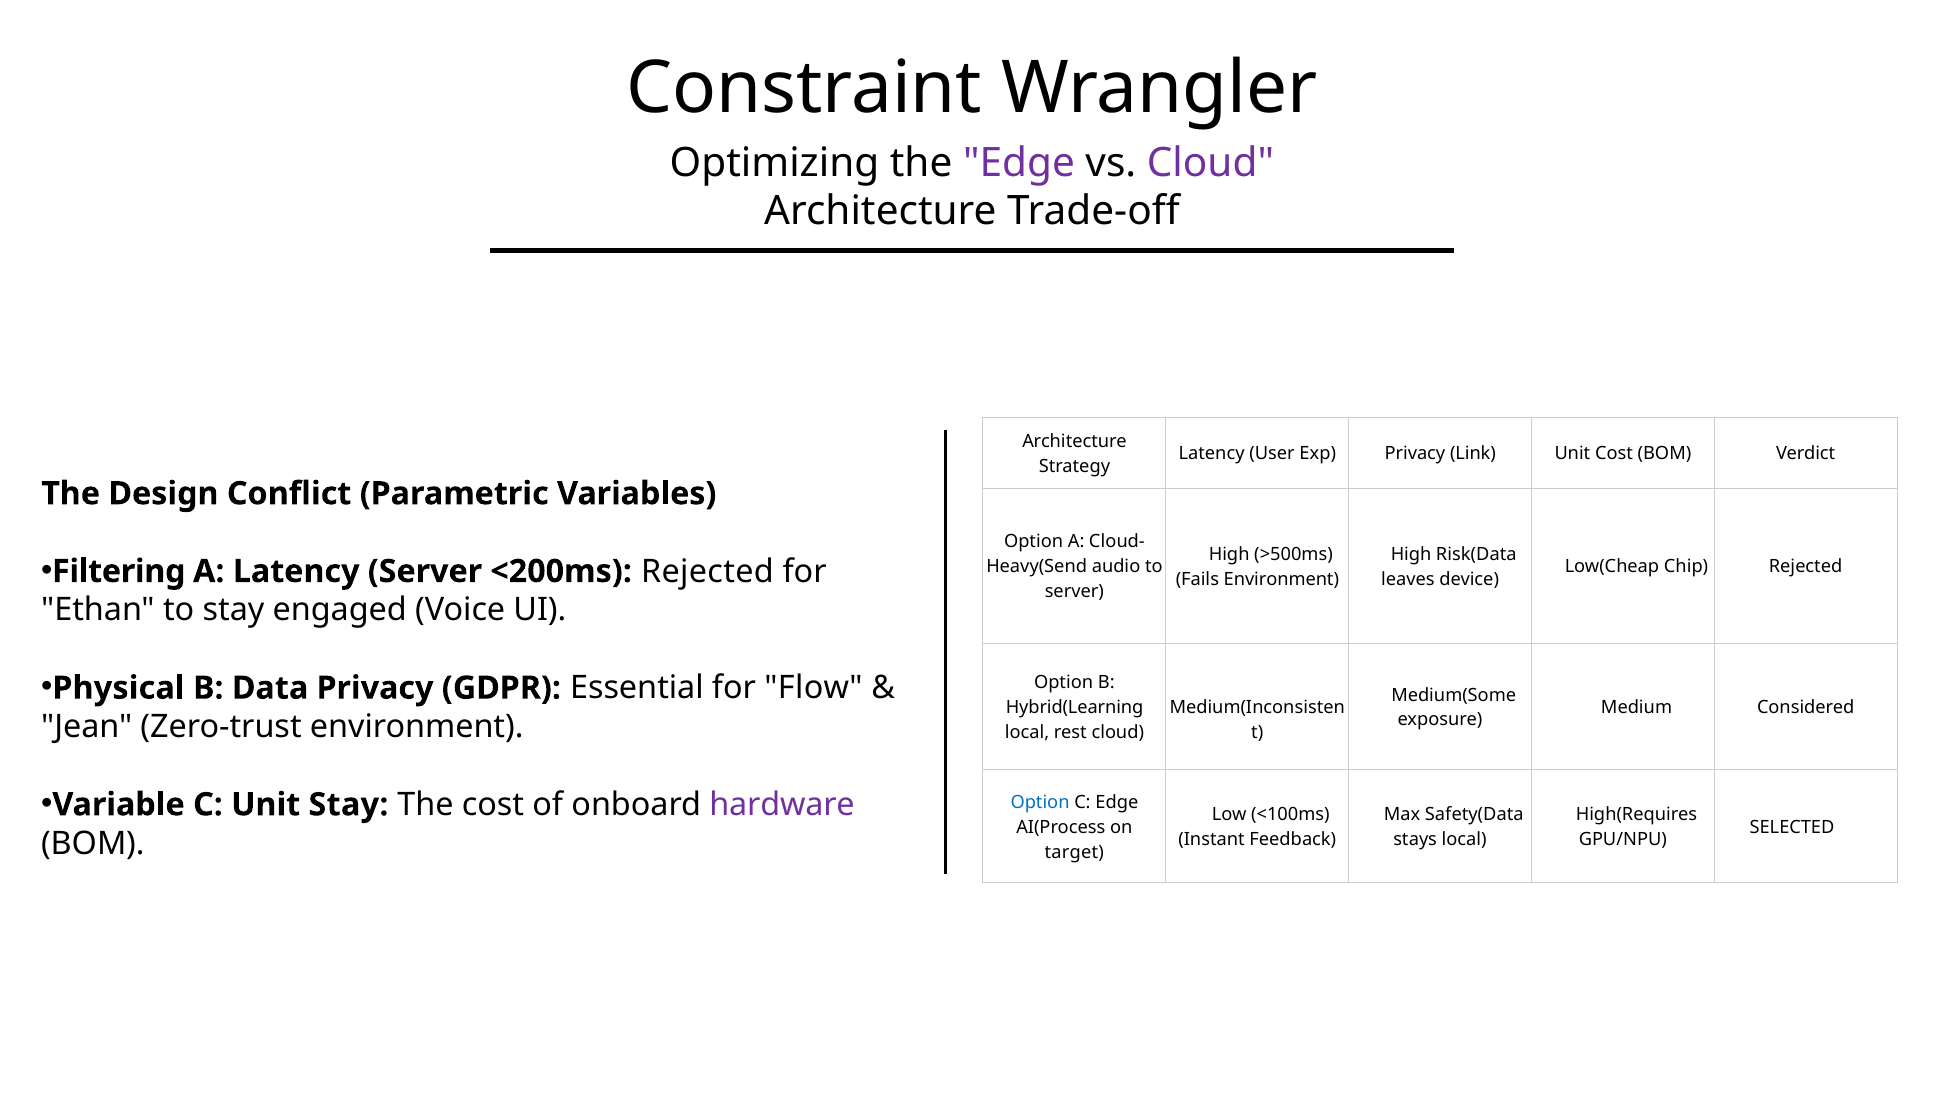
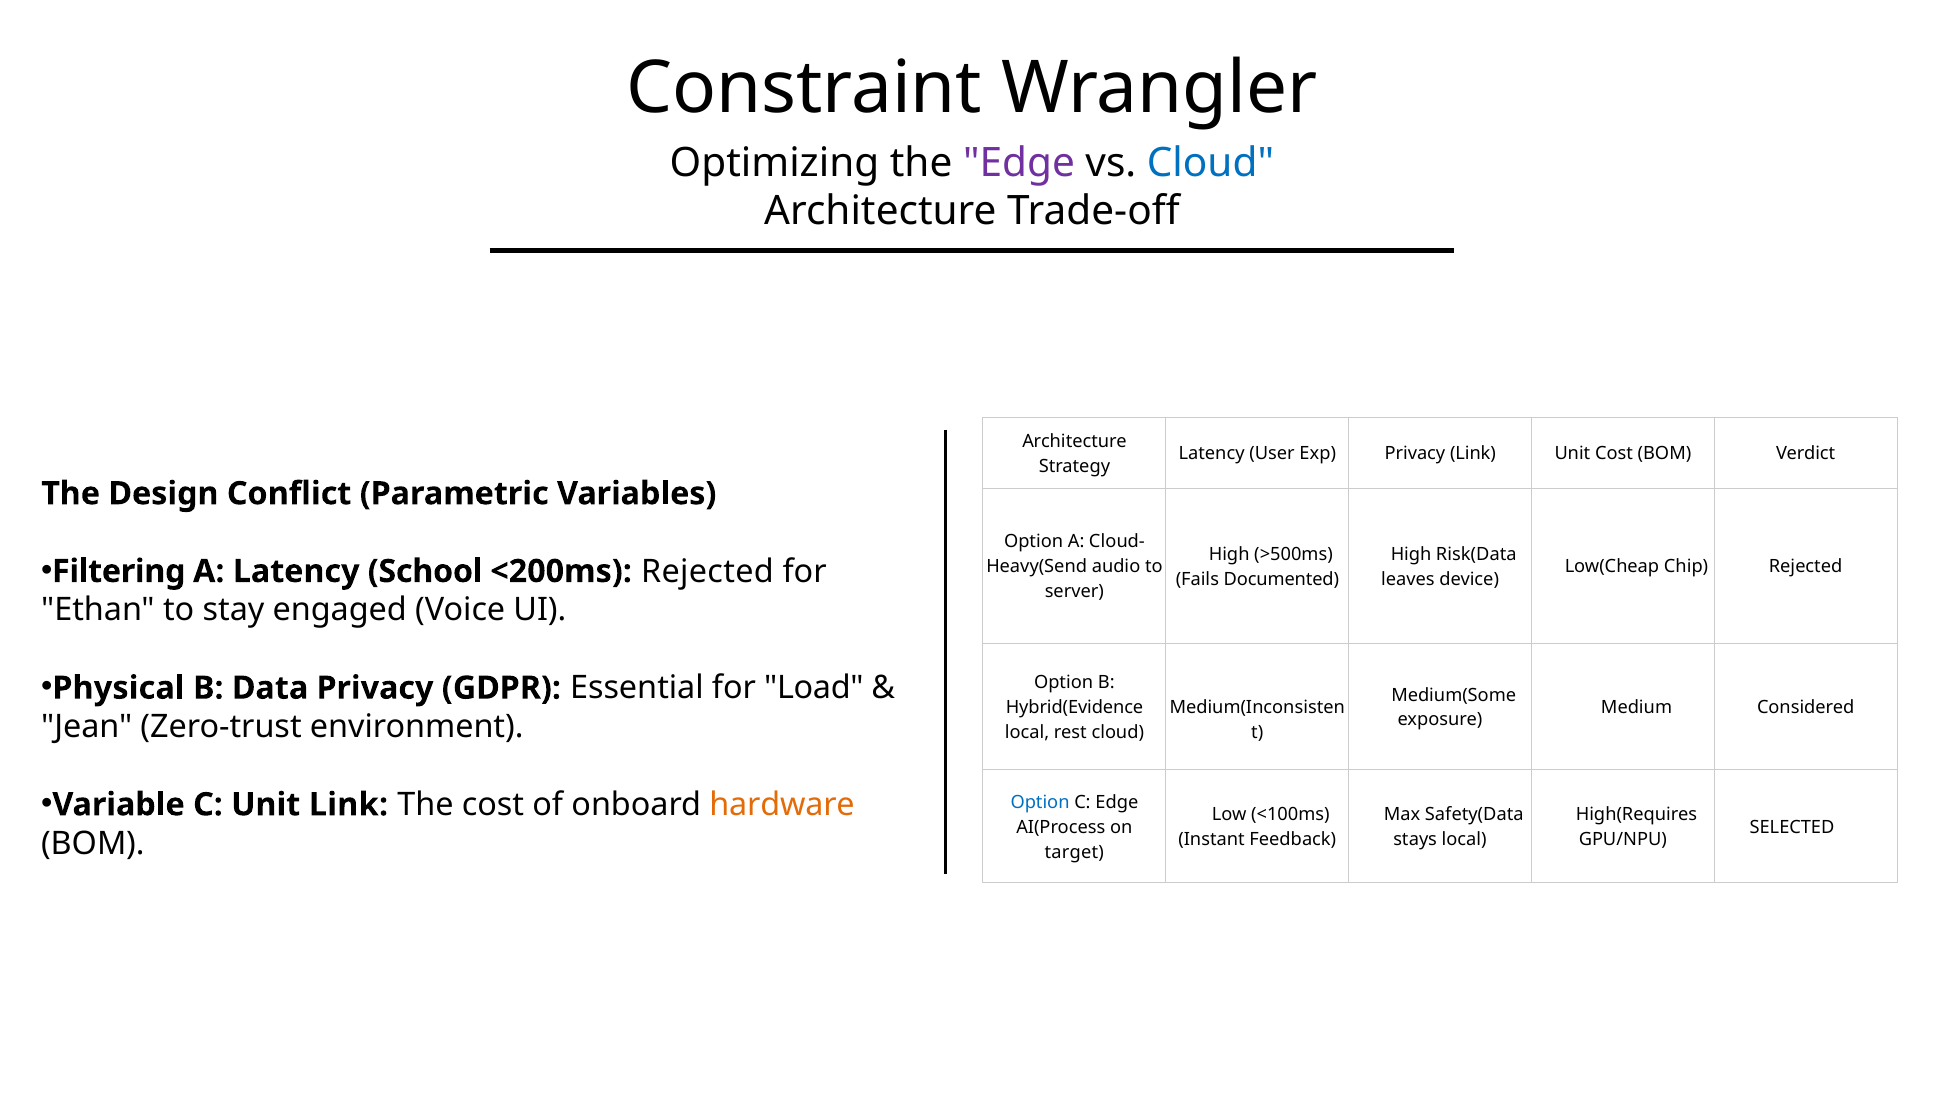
Cloud colour: purple -> blue (1210, 163)
Latency Server: Server -> School (425, 571)
Environment: Environment -> Documented (1281, 579)
Flow: Flow -> Load (814, 688)
Hybrid(Learning: Hybrid(Learning -> Hybrid(Evidence (1075, 707)
Unit Stay: Stay -> Link (348, 804)
hardware colour: purple -> orange (782, 804)
